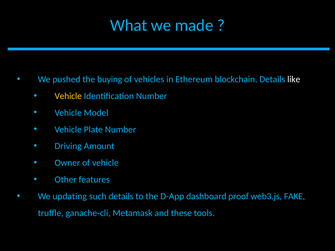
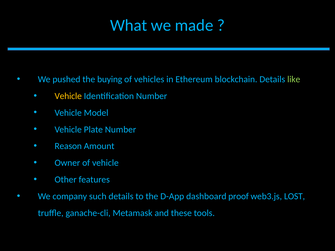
like colour: white -> light green (294, 79)
Driving: Driving -> Reason (68, 146)
updating: updating -> company (70, 197)
FAKE: FAKE -> LOST (295, 197)
